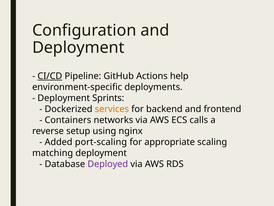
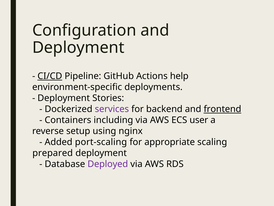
Sprints: Sprints -> Stories (108, 98)
services colour: orange -> purple (112, 109)
frontend underline: none -> present (222, 109)
networks: networks -> including (113, 120)
calls: calls -> user (199, 120)
matching: matching -> prepared (53, 153)
